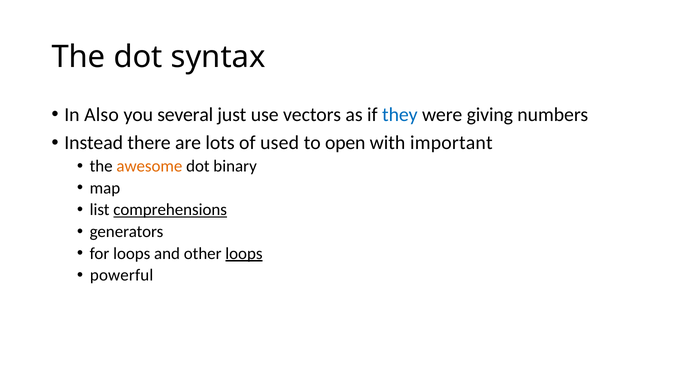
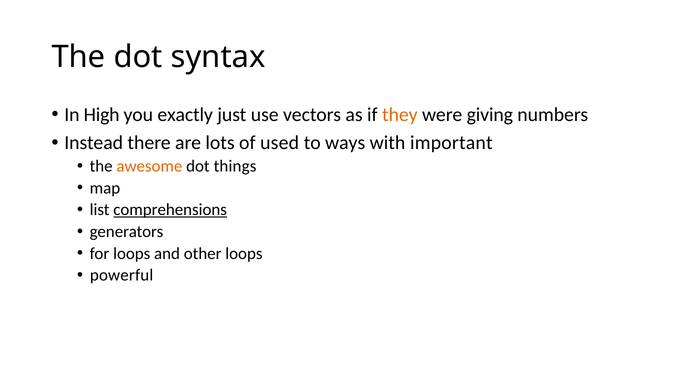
Also: Also -> High (102, 114)
several: several -> exactly (185, 114)
they colour: blue -> orange (400, 114)
open: open -> ways (345, 143)
binary: binary -> things (235, 166)
loops underline: present -> none (244, 253)
